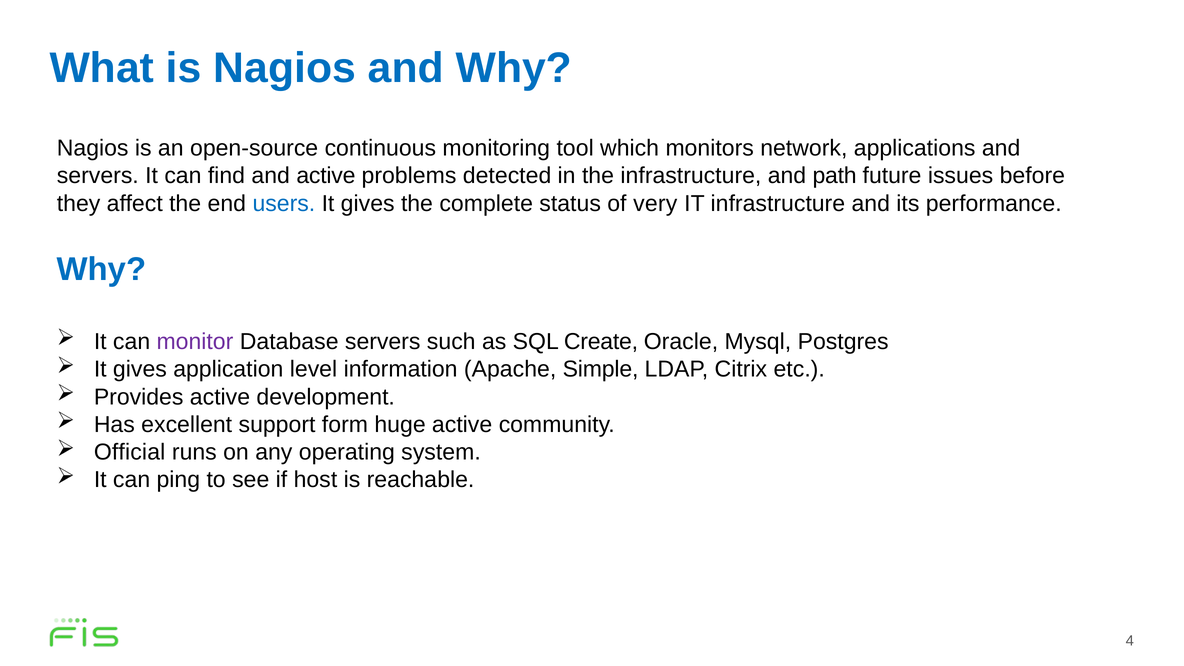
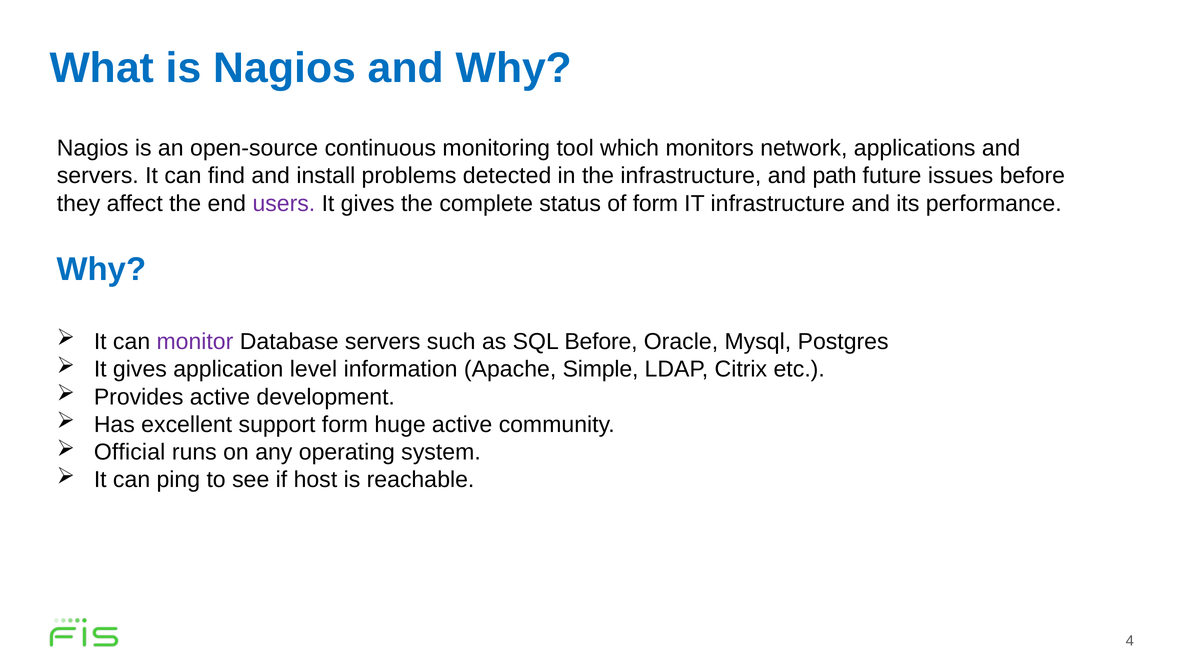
and active: active -> install (326, 176)
users colour: blue -> purple (284, 204)
of very: very -> form (655, 204)
SQL Create: Create -> Before (601, 342)
